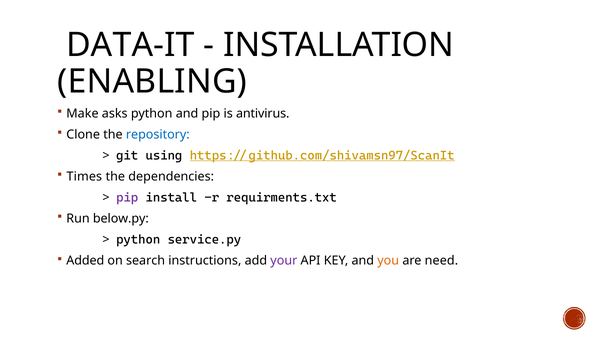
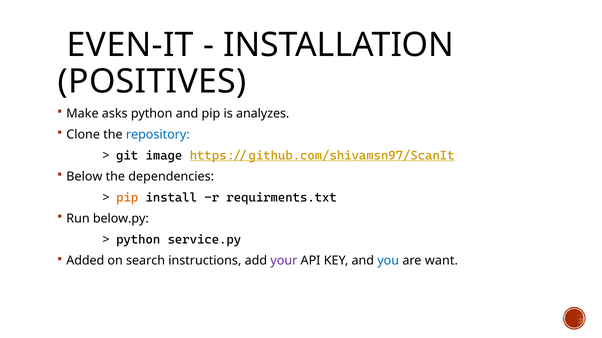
DATA-IT: DATA-IT -> EVEN-IT (130, 45)
ENABLING: ENABLING -> POSITIVES (152, 82)
antivirus: antivirus -> analyzes (263, 114)
using: using -> image (164, 156)
Times: Times -> Below (84, 177)
pip colour: purple -> orange (127, 198)
you colour: orange -> blue (388, 261)
need: need -> want (441, 261)
